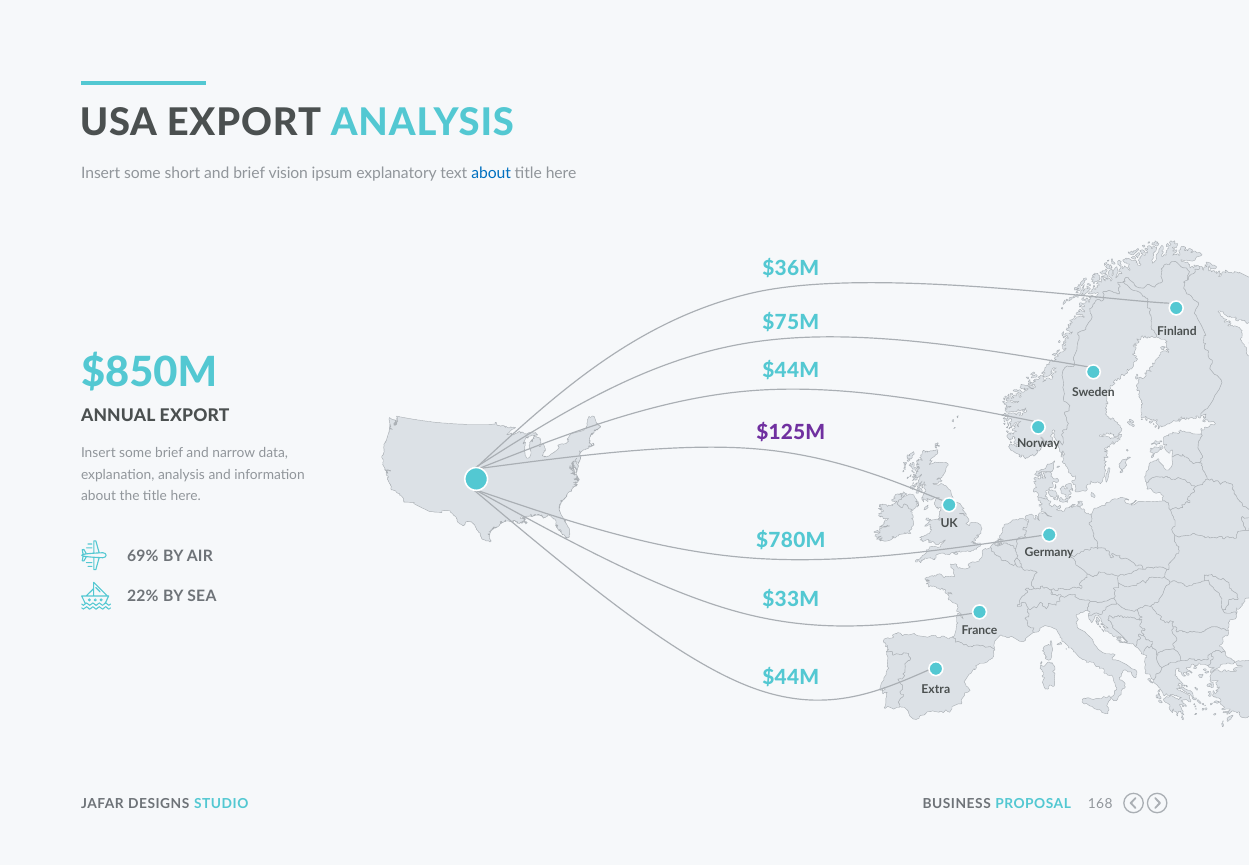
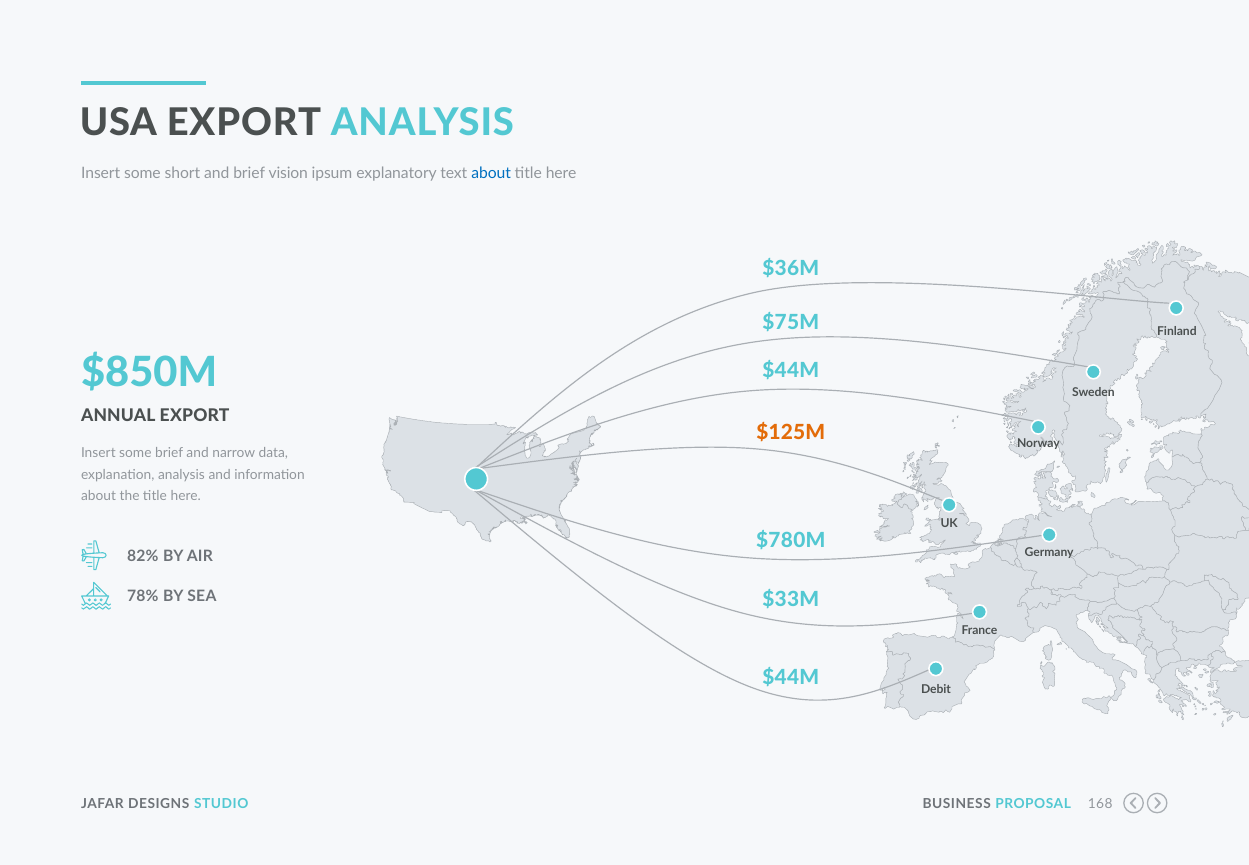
$125M colour: purple -> orange (791, 432)
69%: 69% -> 82% (143, 556)
22%: 22% -> 78% (143, 596)
Extra: Extra -> Debit (936, 689)
